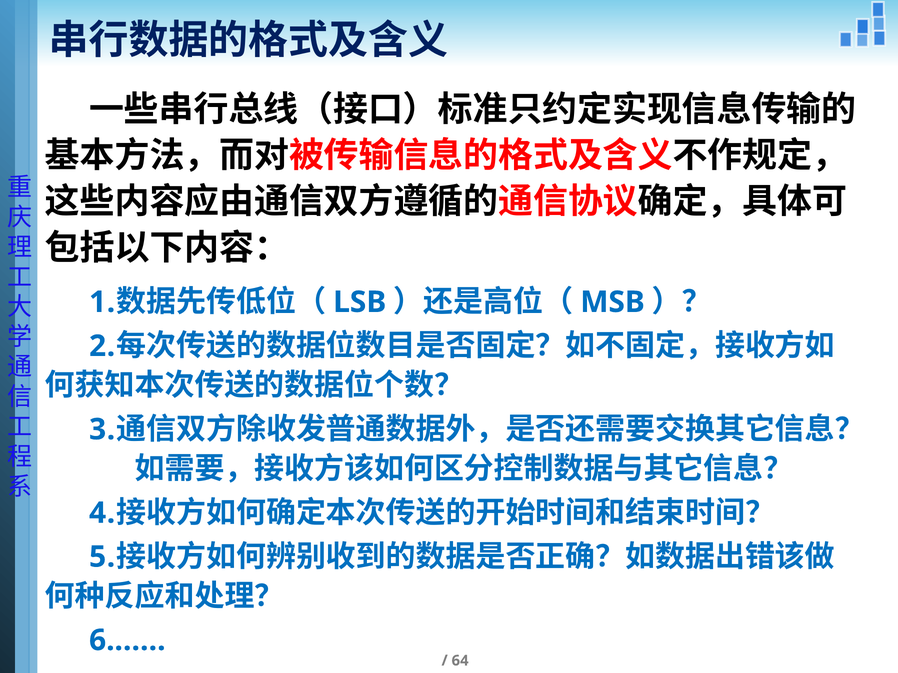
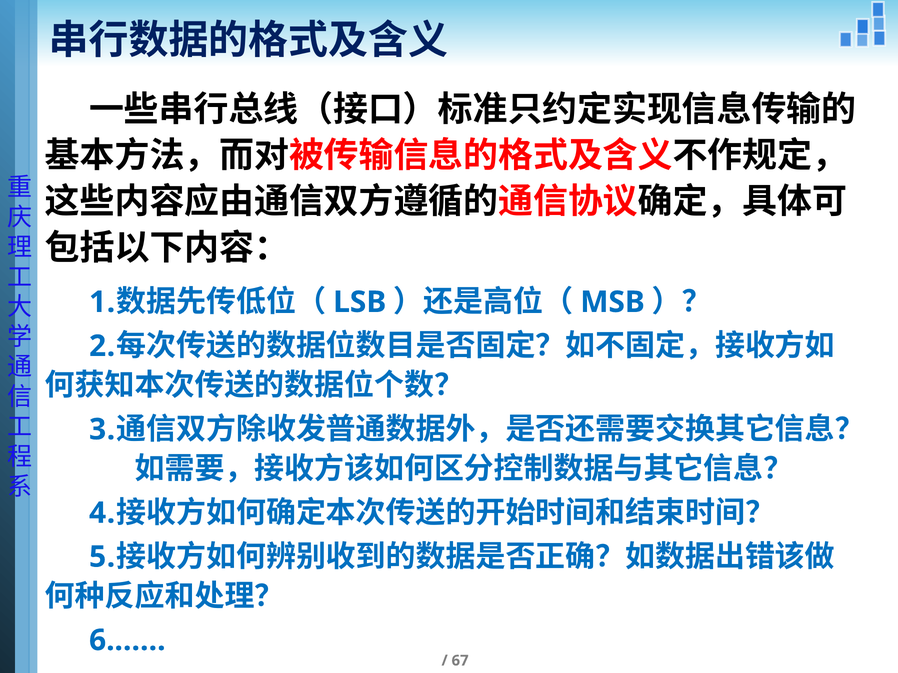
64: 64 -> 67 (460, 661)
